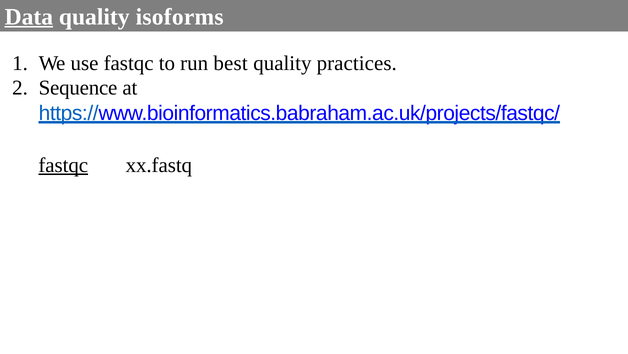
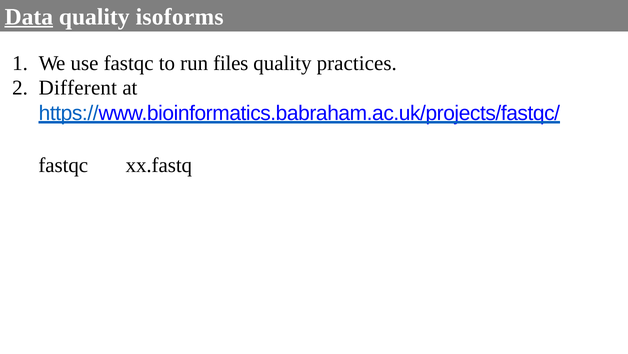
best: best -> files (231, 63)
Sequence: Sequence -> Different (78, 88)
fastqc underline: present -> none (63, 165)
